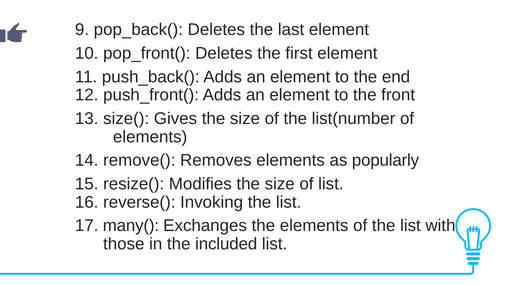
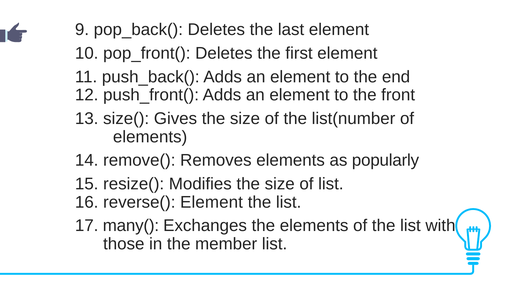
reverse( Invoking: Invoking -> Element (212, 202)
included: included -> member (226, 244)
